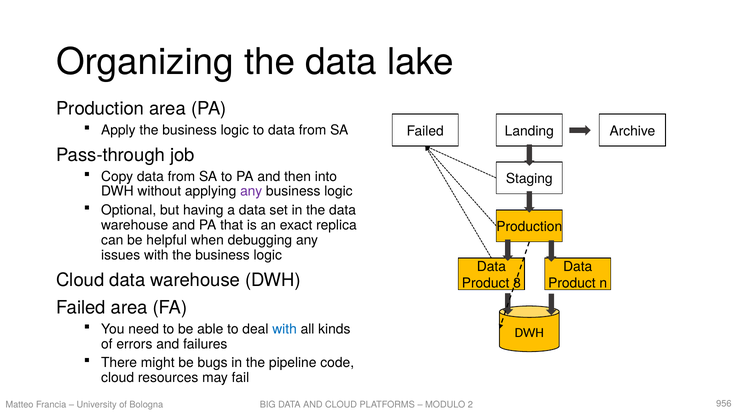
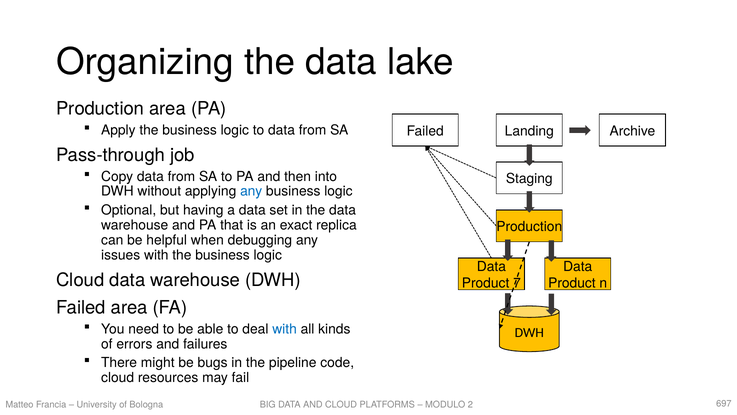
any colour: purple -> blue (251, 191)
8: 8 -> 7 (517, 283)
956: 956 -> 697 (724, 403)
